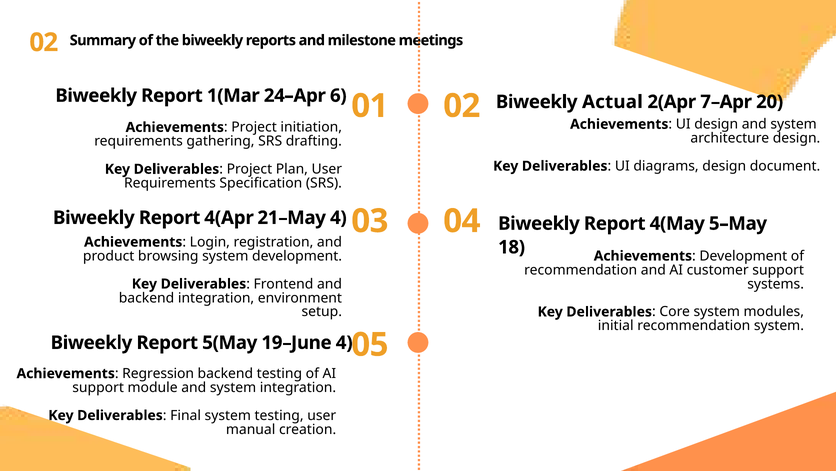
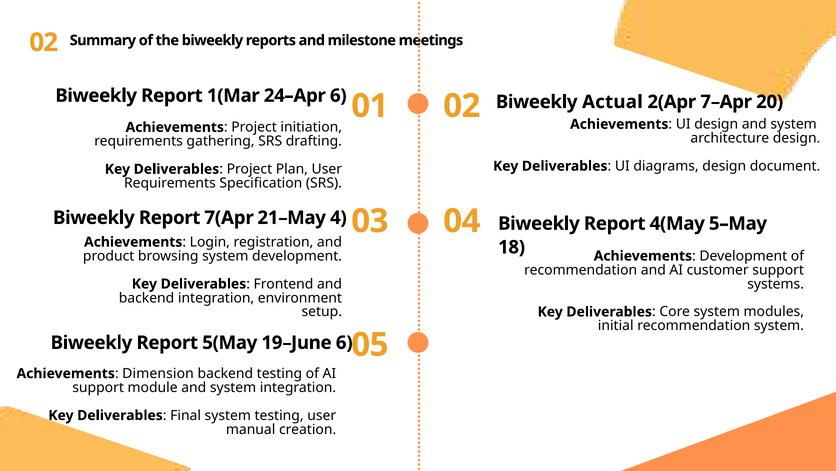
4(Apr: 4(Apr -> 7(Apr (229, 217)
19–June 4: 4 -> 6 (344, 342)
Regression: Regression -> Dimension (158, 373)
